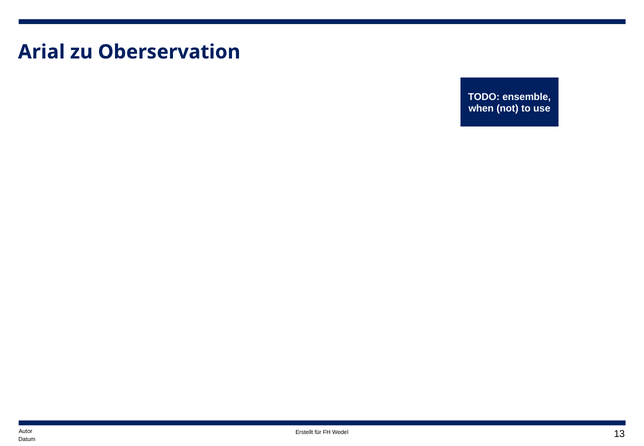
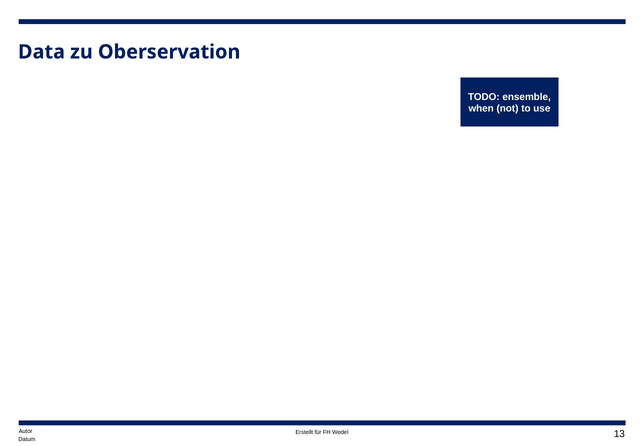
Arial: Arial -> Data (42, 52)
